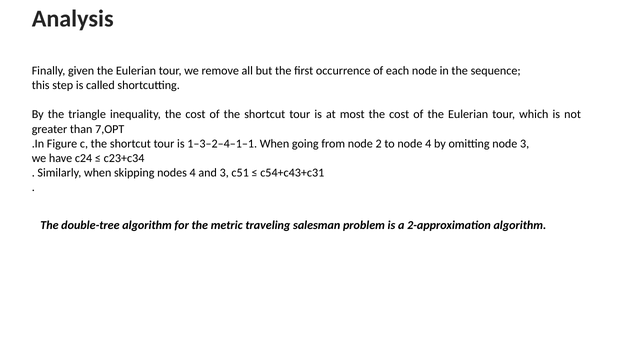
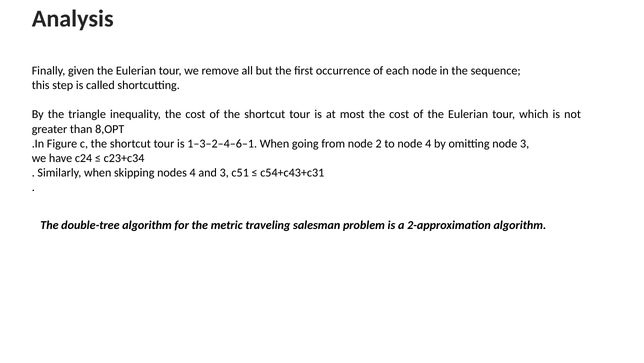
7,OPT: 7,OPT -> 8,OPT (110, 129)
1–3–2–4–1–1: 1–3–2–4–1–1 -> 1–3–2–4–6–1 (222, 143)
